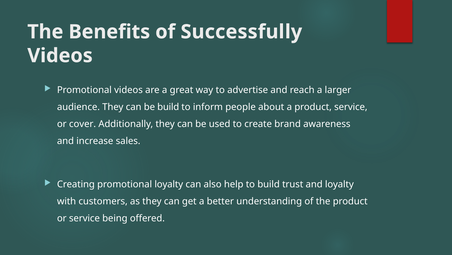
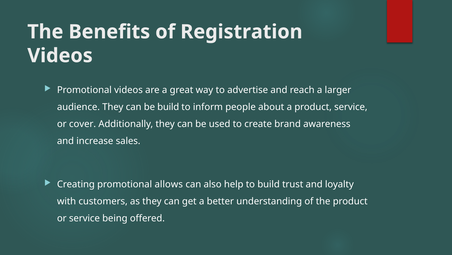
Successfully: Successfully -> Registration (241, 32)
promotional loyalty: loyalty -> allows (169, 184)
